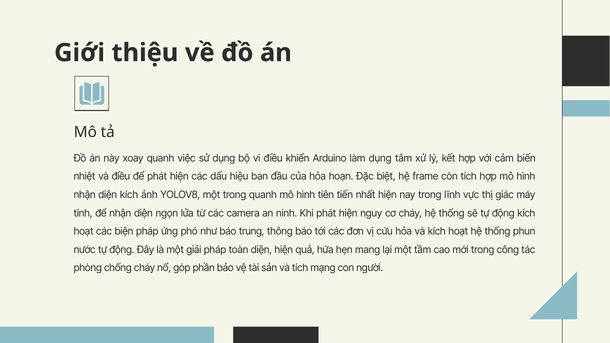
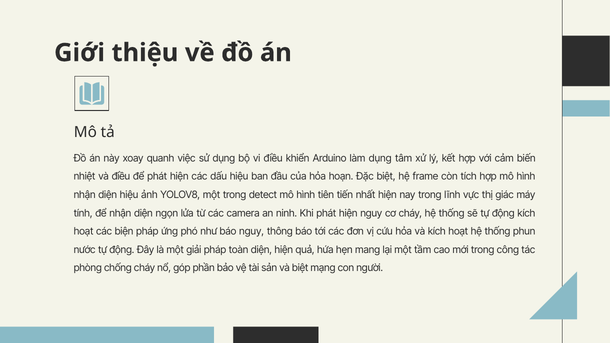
diện kích: kích -> hiệu (129, 195)
trong quanh: quanh -> detect (263, 195)
báo trung: trung -> nguy (252, 232)
và tích: tích -> biệt (300, 268)
